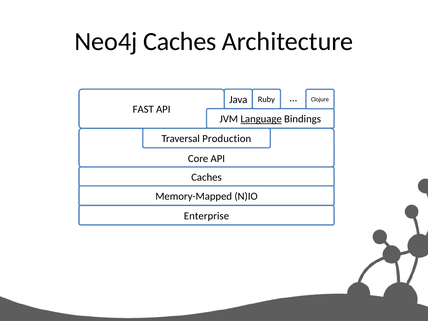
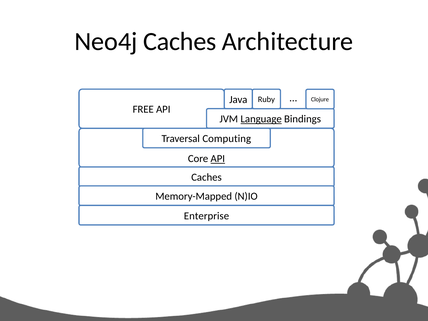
FAST: FAST -> FREE (143, 109)
Production: Production -> Computing (227, 139)
API underline: none -> present (218, 159)
